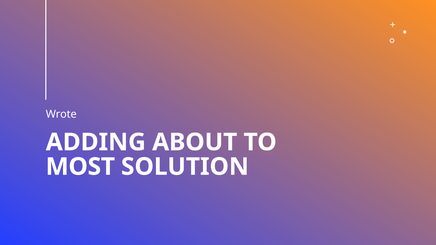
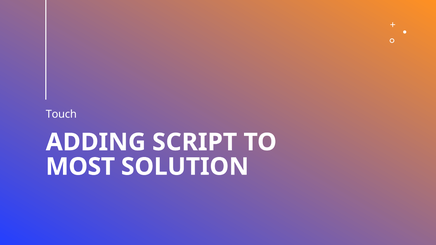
Wrote: Wrote -> Touch (61, 114)
ABOUT: ABOUT -> SCRIPT (195, 142)
